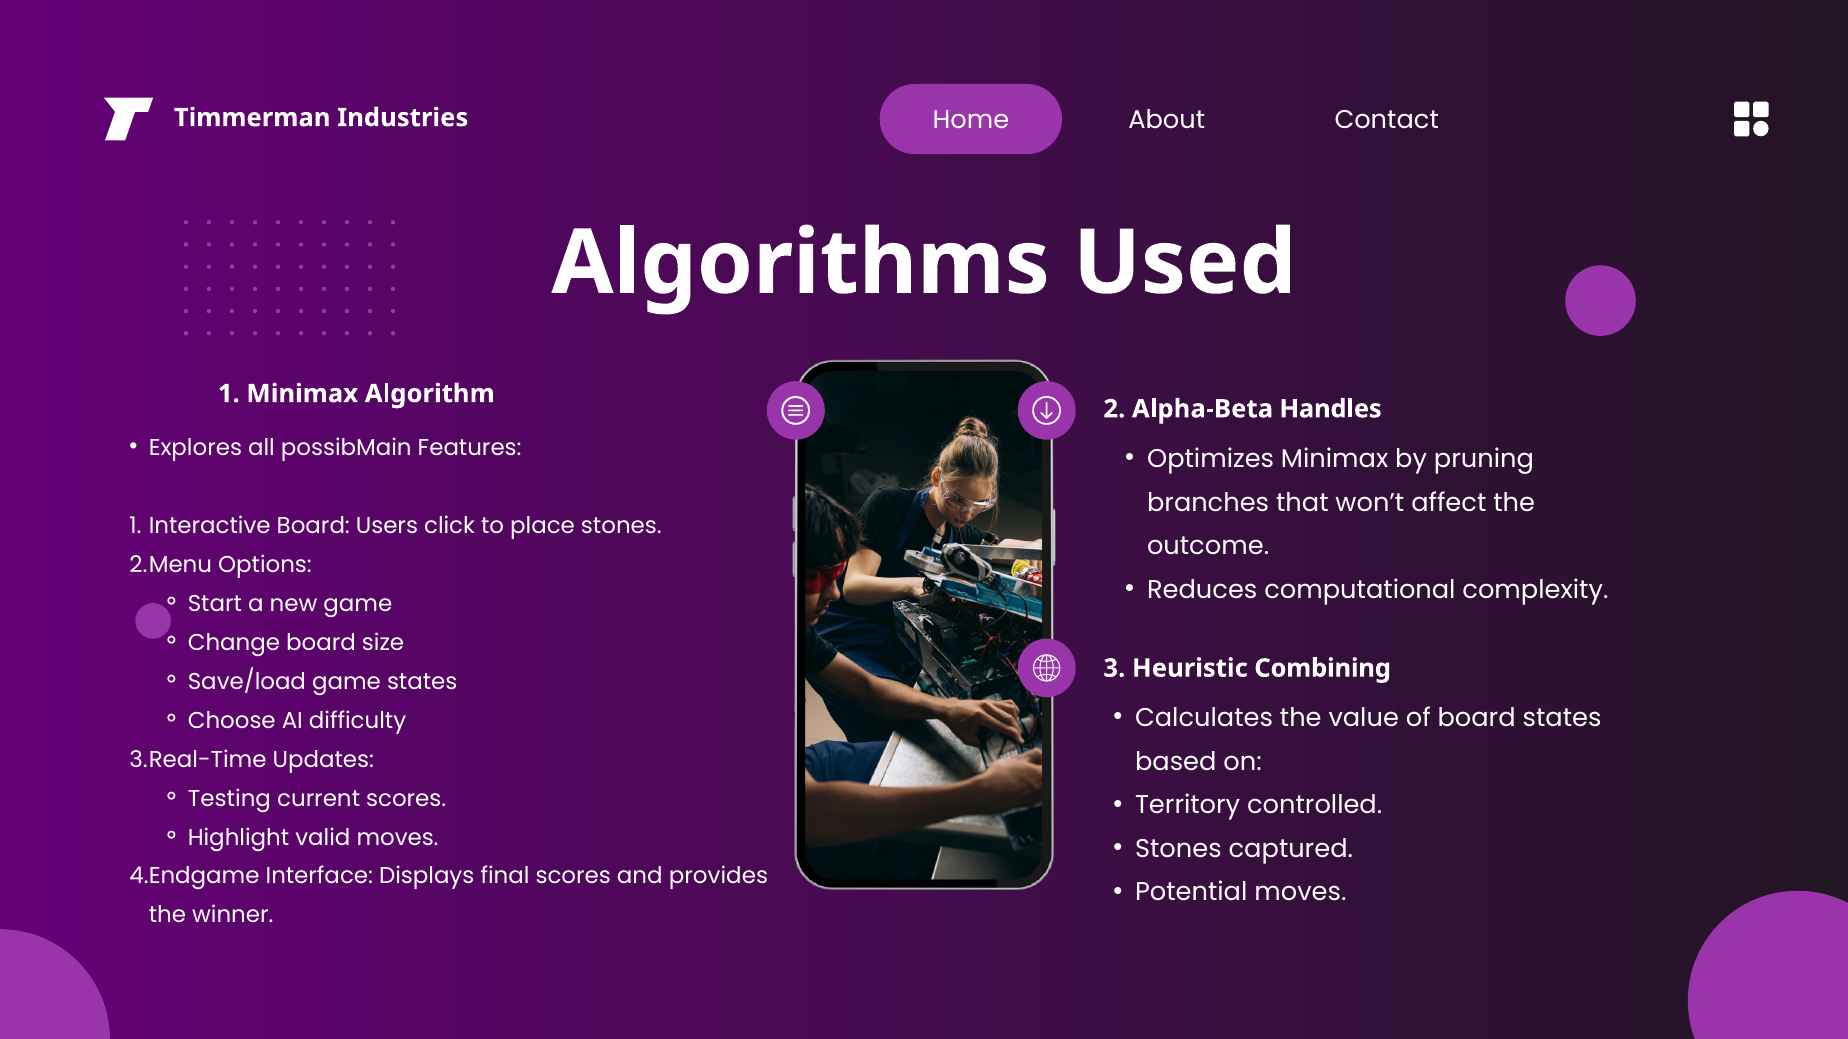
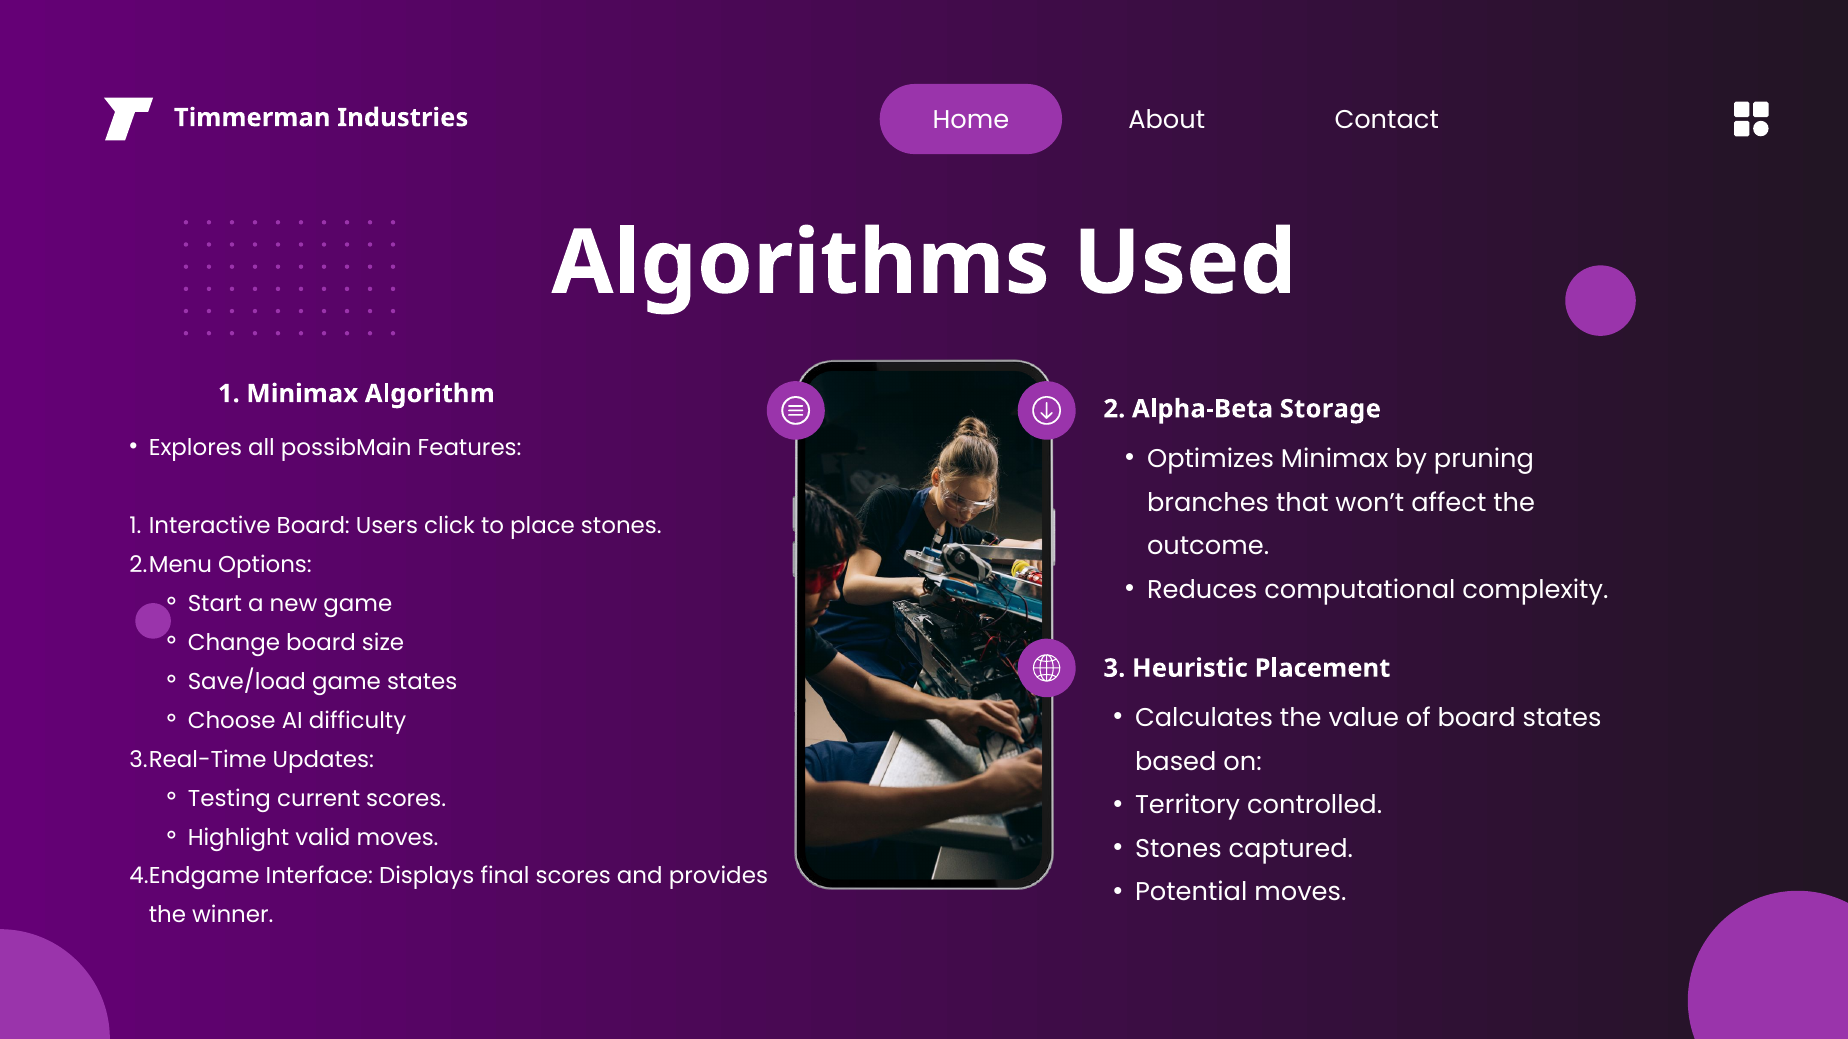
Handles: Handles -> Storage (1330, 409)
Combining: Combining -> Placement (1322, 669)
